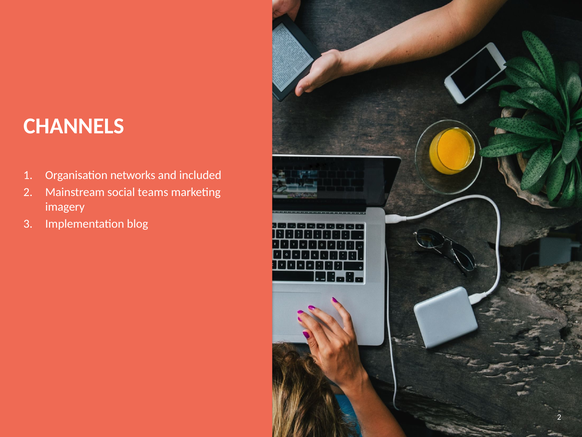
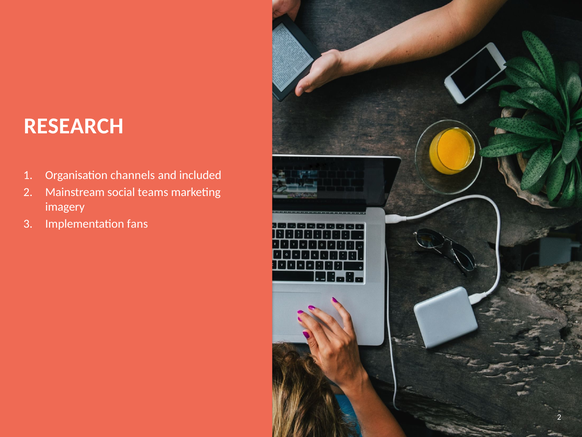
CHANNELS: CHANNELS -> RESEARCH (74, 126)
networks: networks -> channels (133, 175)
blog: blog -> fans (137, 224)
